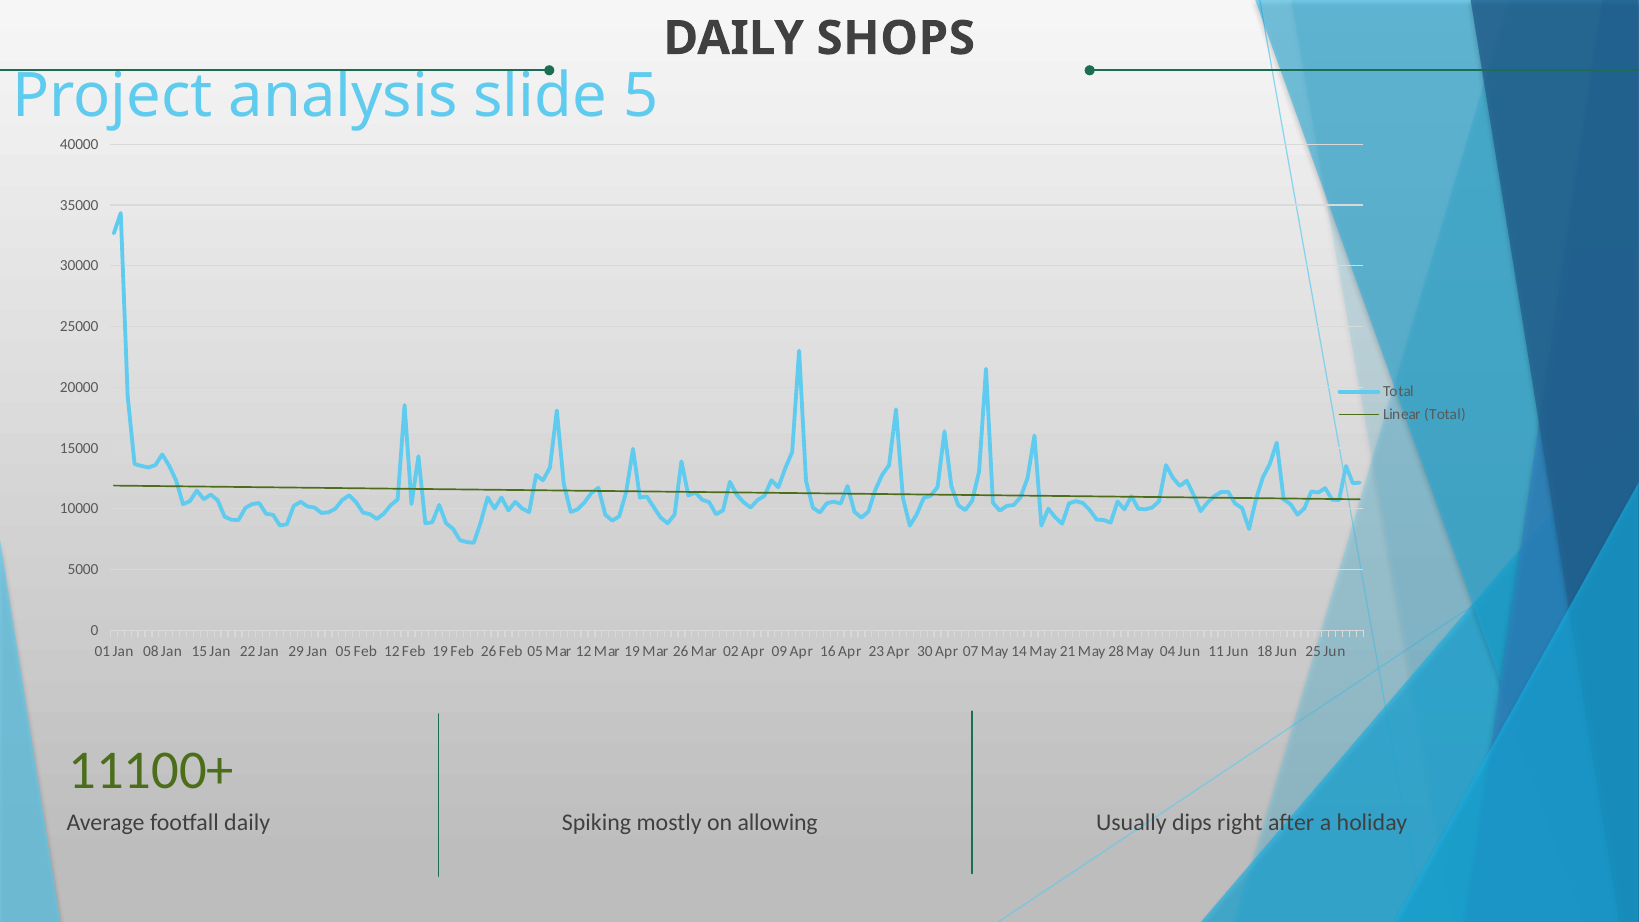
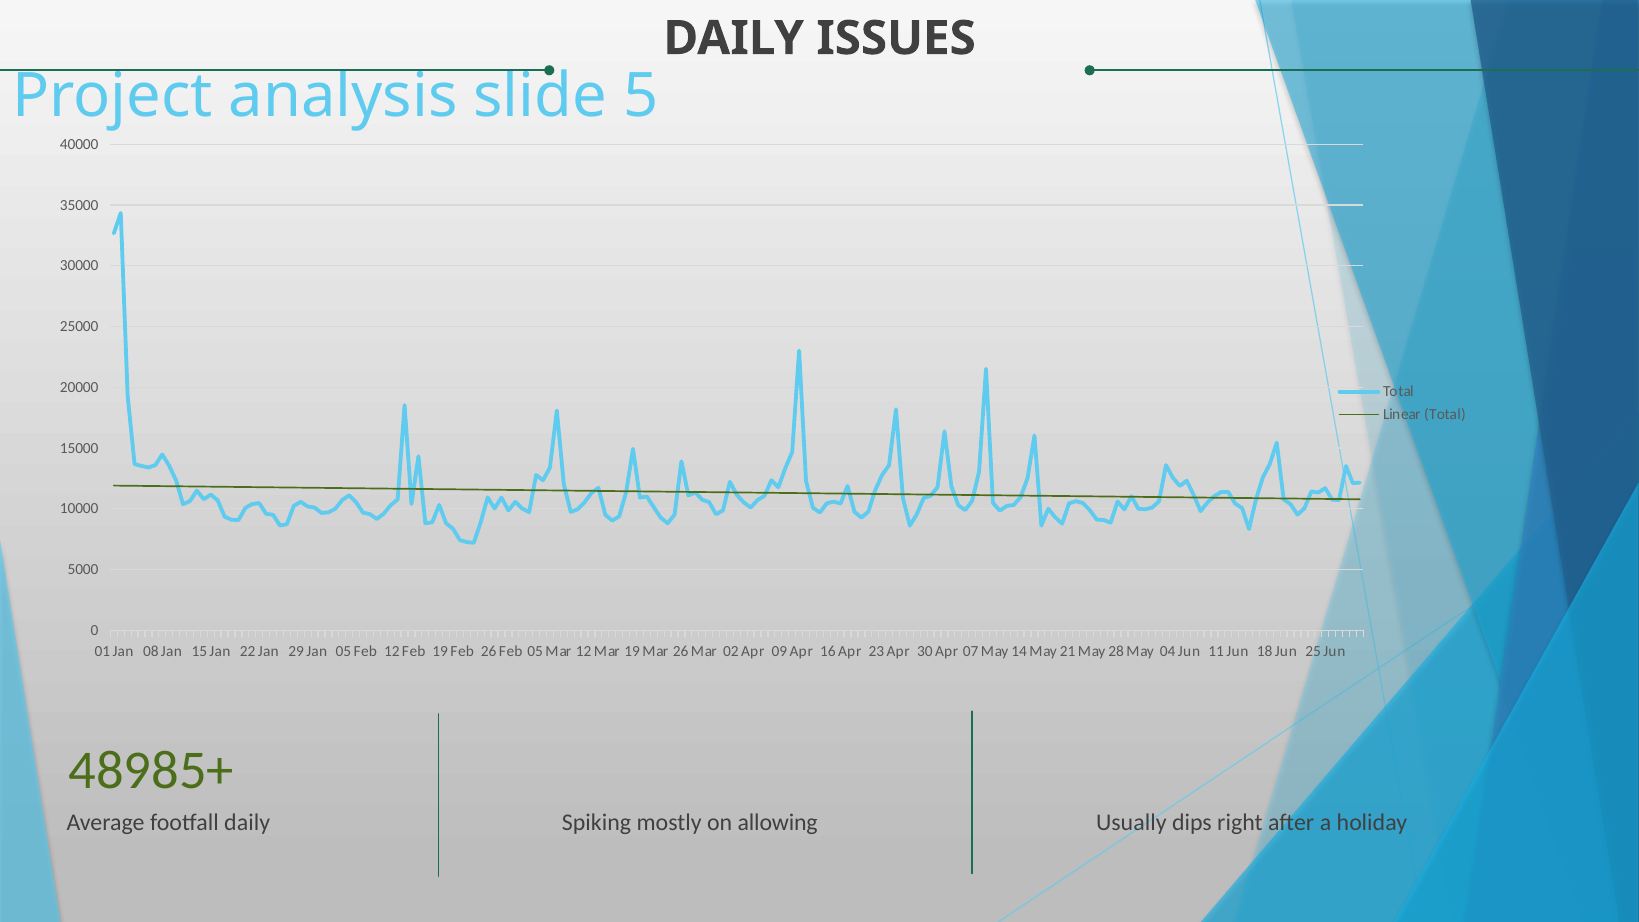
SHOPS: SHOPS -> ISSUES (896, 38)
11100+: 11100+ -> 48985+ (151, 771)
